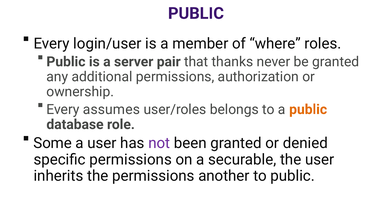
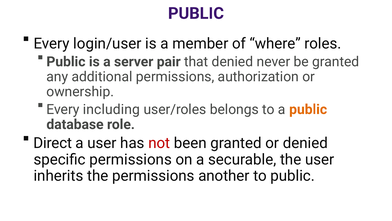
that thanks: thanks -> denied (232, 62)
assumes: assumes -> including (111, 109)
Some: Some -> Direct (53, 143)
not colour: purple -> red (159, 143)
